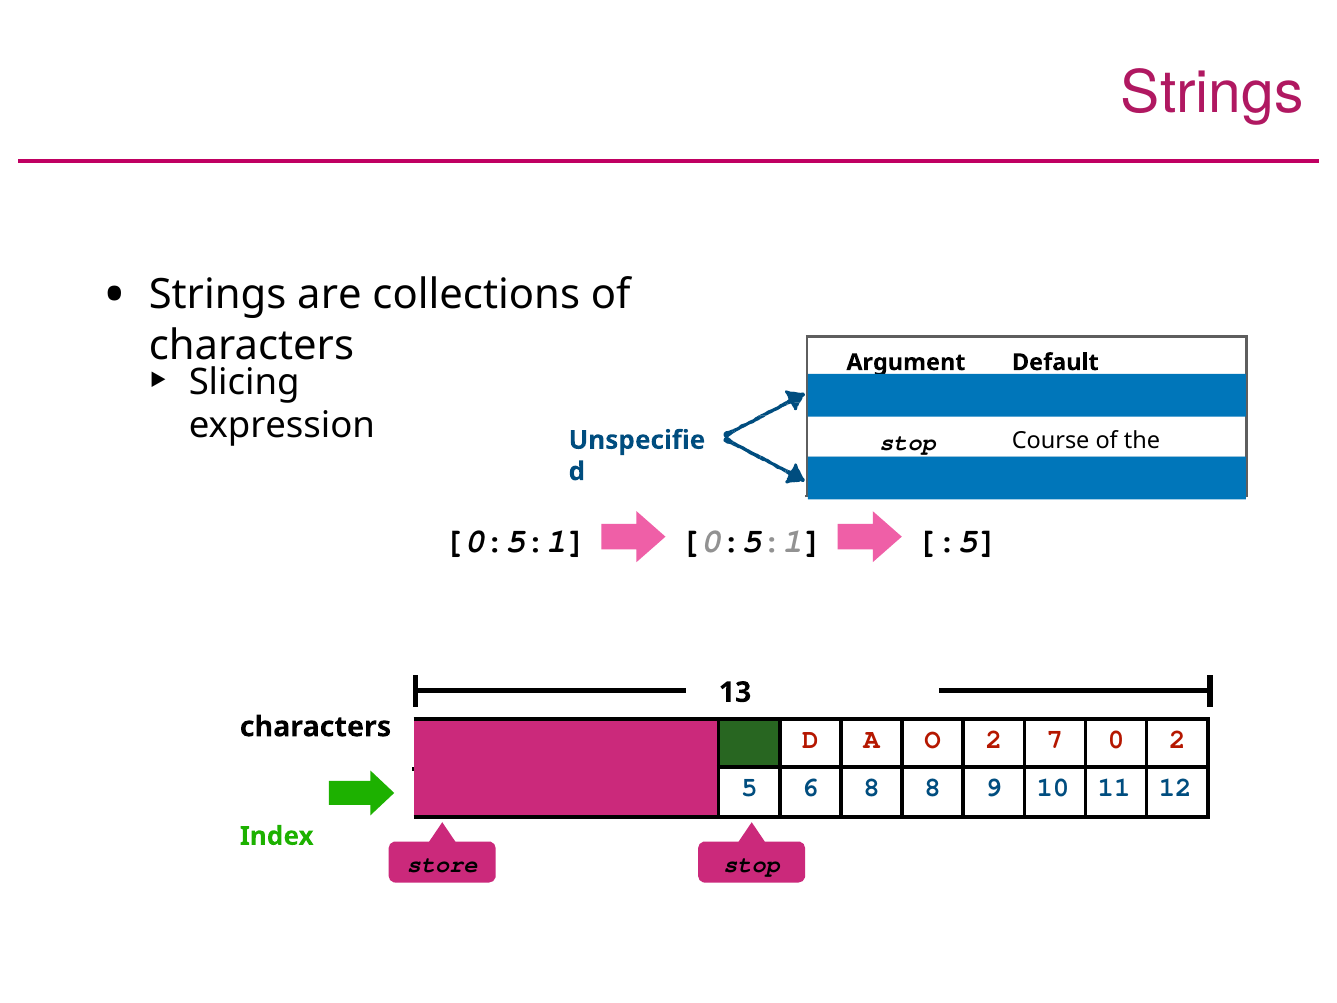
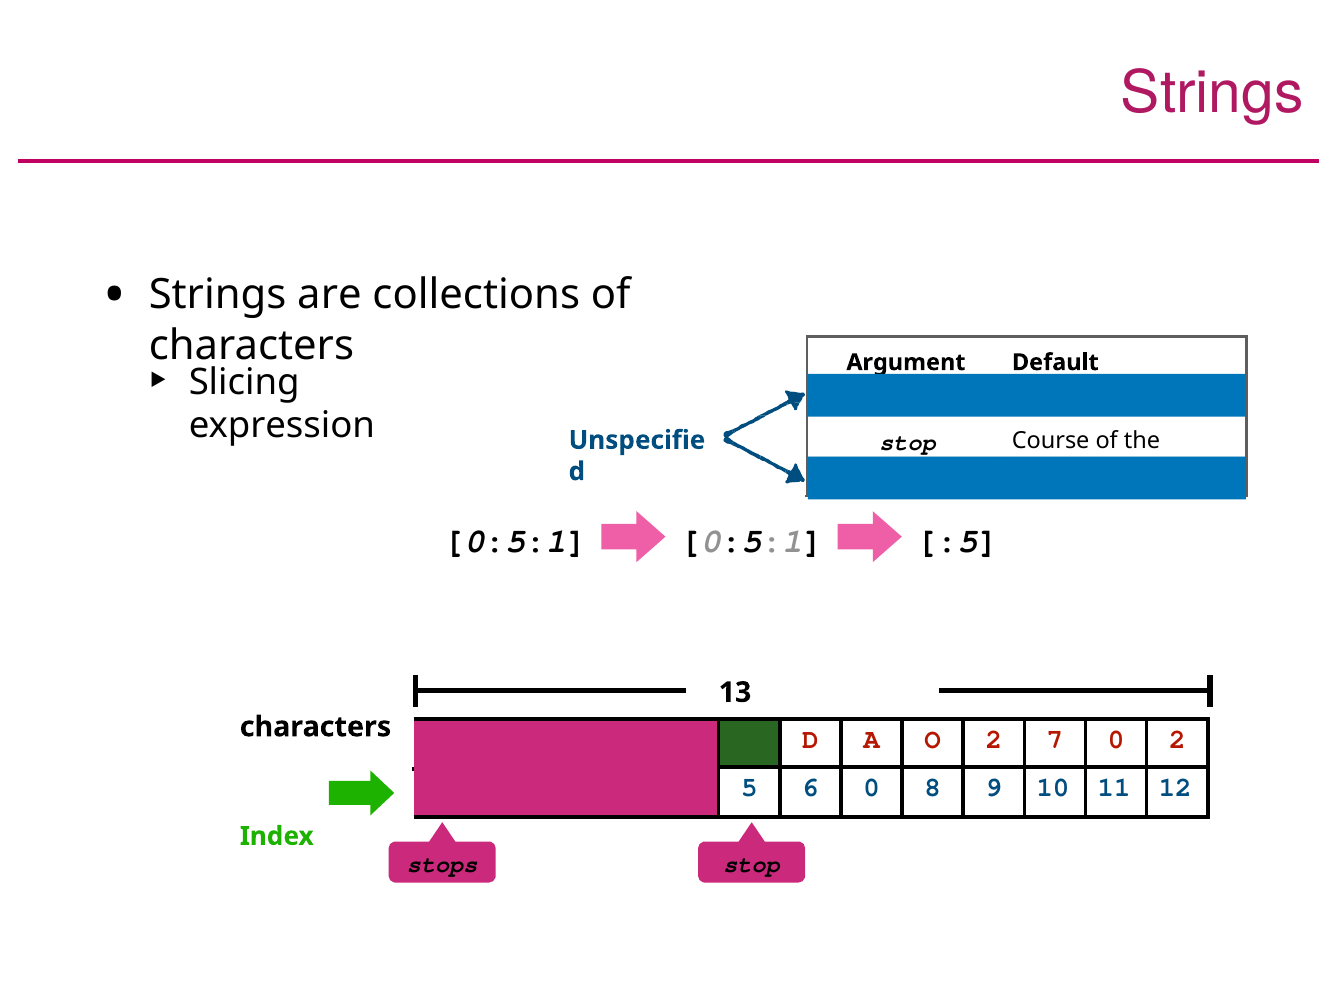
6 8: 8 -> 0 (872, 787)
store: store -> stops (442, 865)
